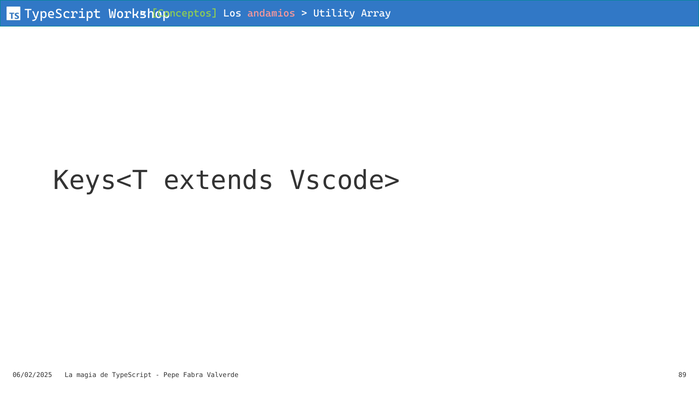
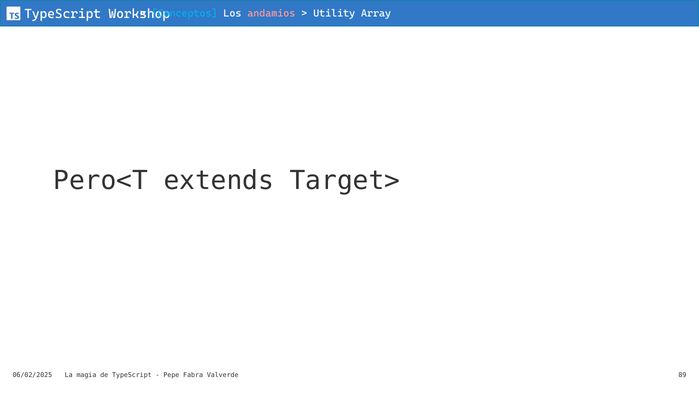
Conceptos colour: light green -> light blue (185, 14)
Keys<T: Keys<T -> Pero<T (101, 181)
Vscode>: Vscode> -> Target> (345, 181)
